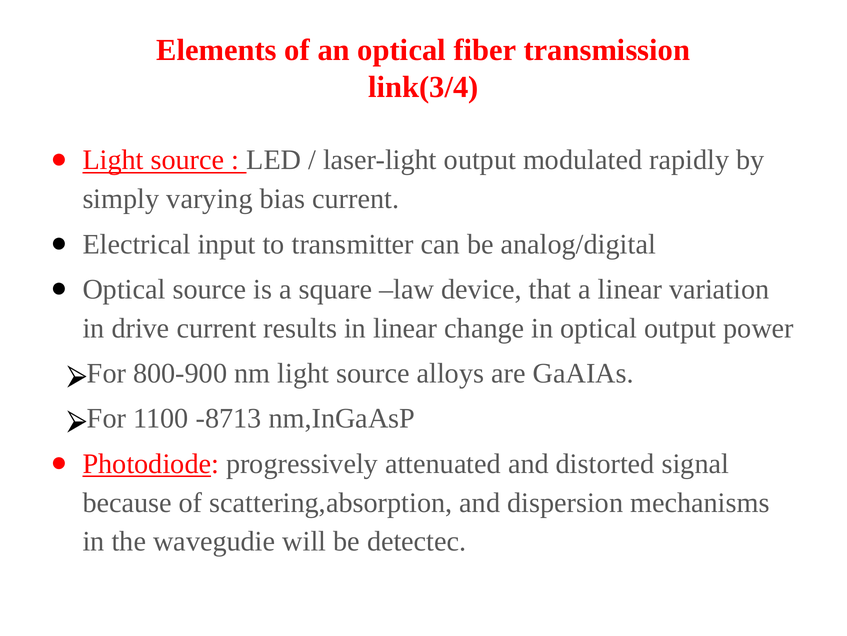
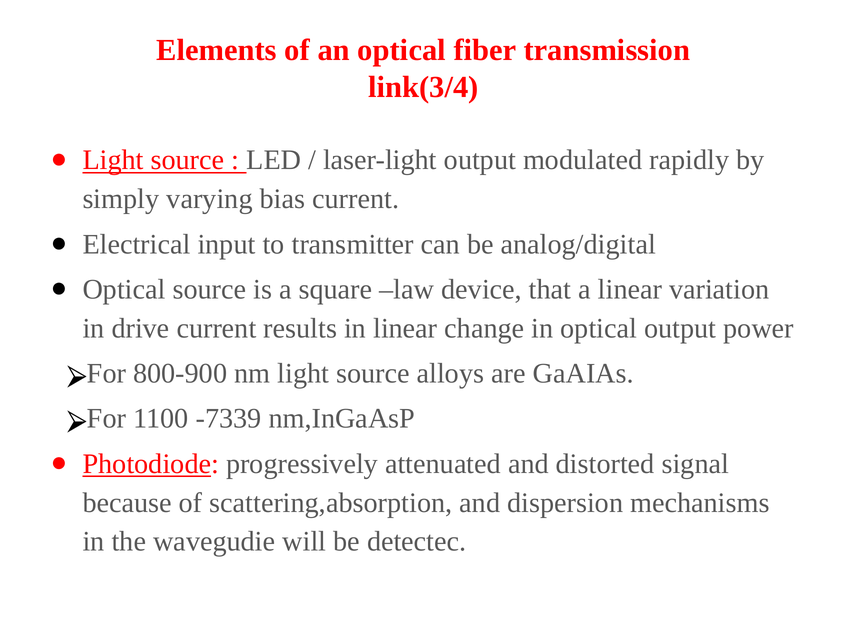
-8713: -8713 -> -7339 (229, 418)
